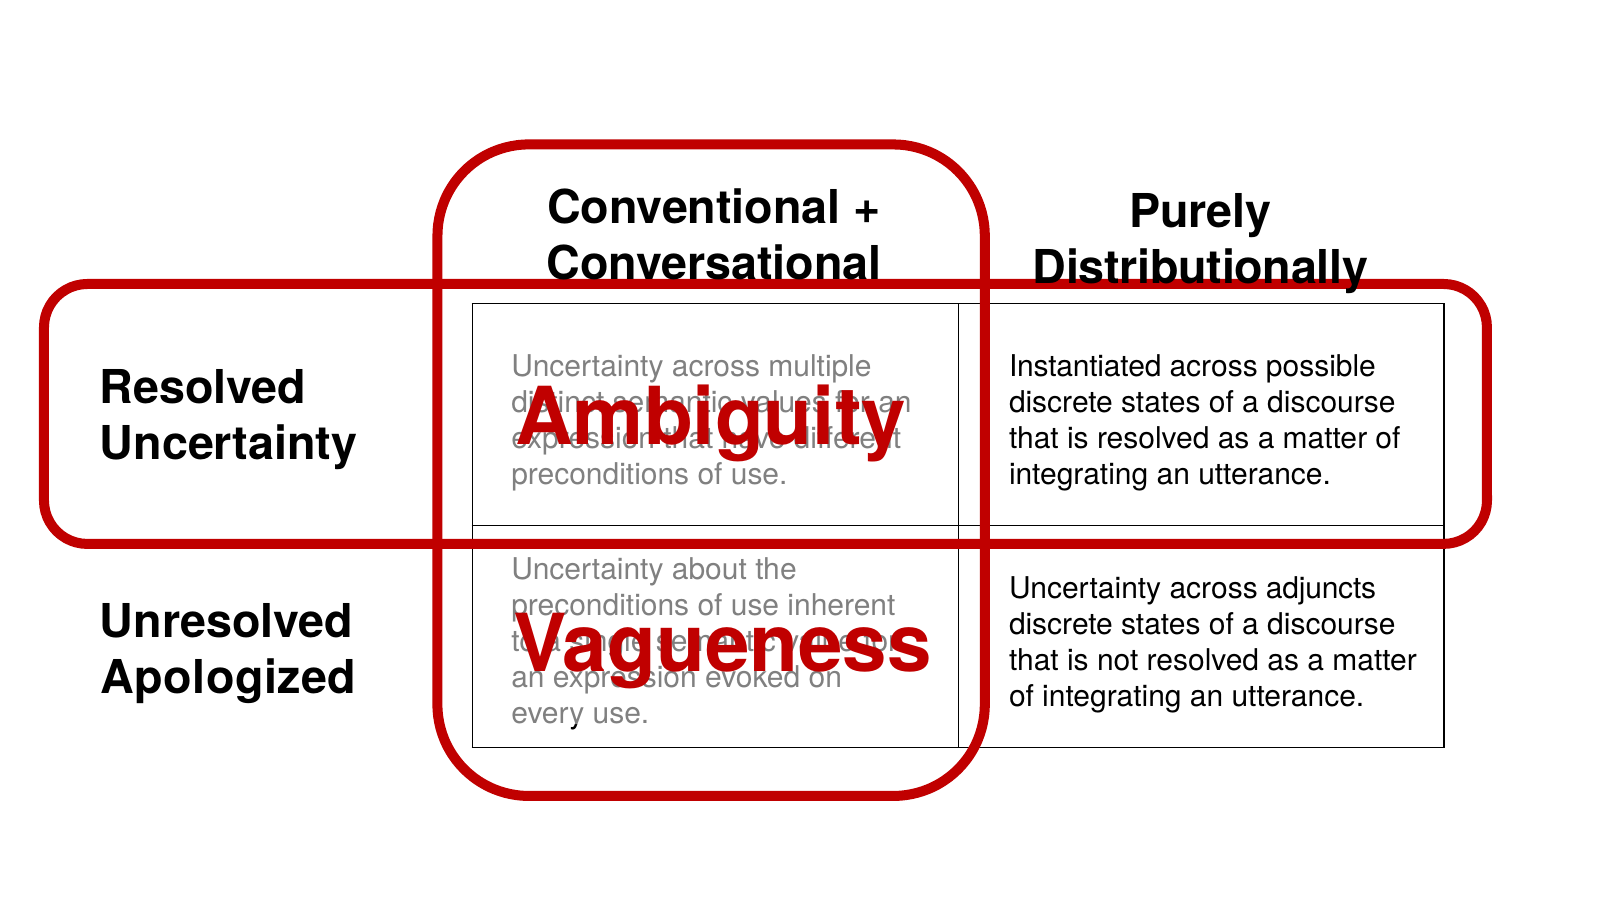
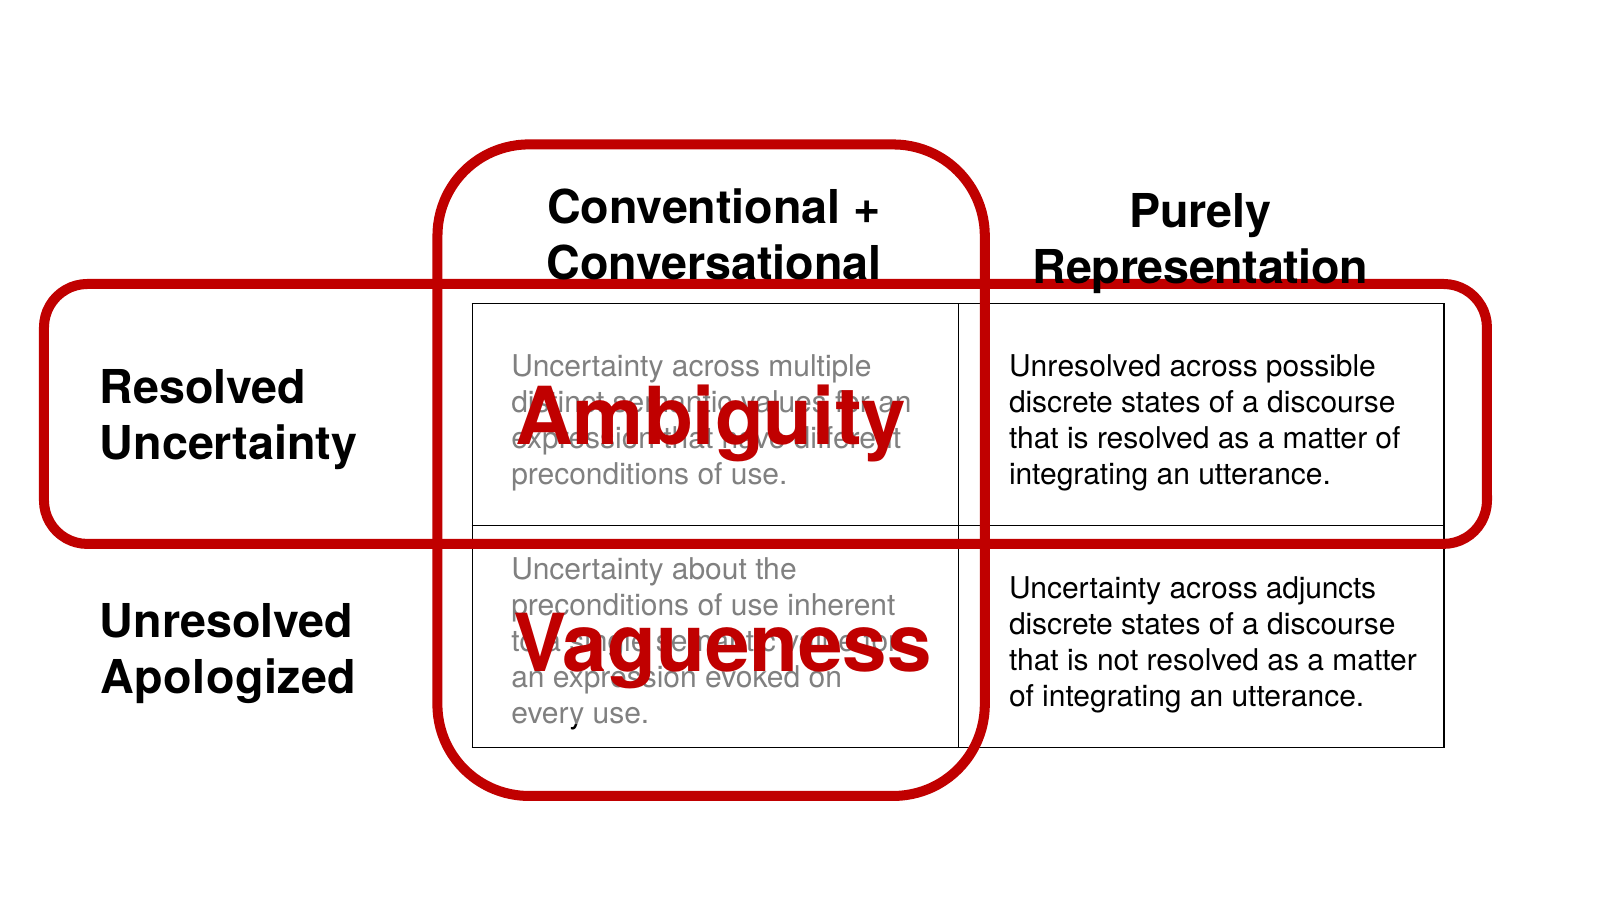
Distributionally: Distributionally -> Representation (1201, 268)
Instantiated: Instantiated -> Unresolved (1085, 367)
